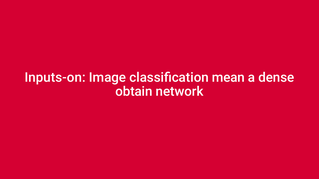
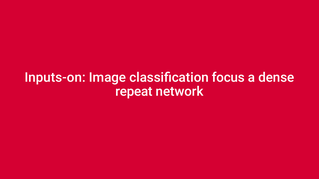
mean: mean -> focus (228, 78)
obtain: obtain -> repeat (134, 92)
